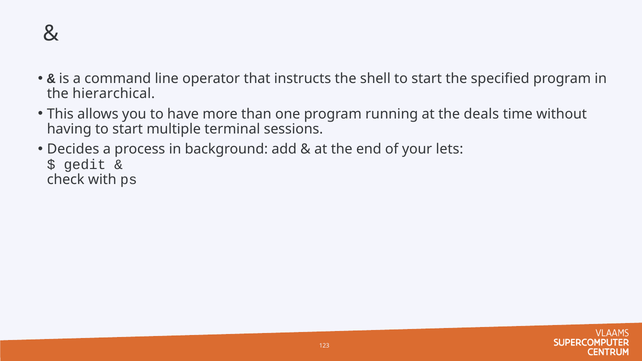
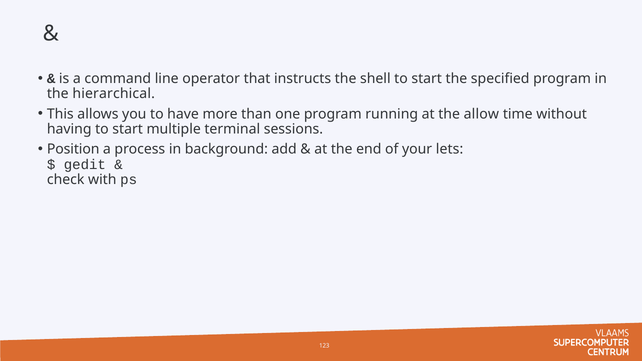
deals: deals -> allow (481, 114)
Decides: Decides -> Position (73, 149)
